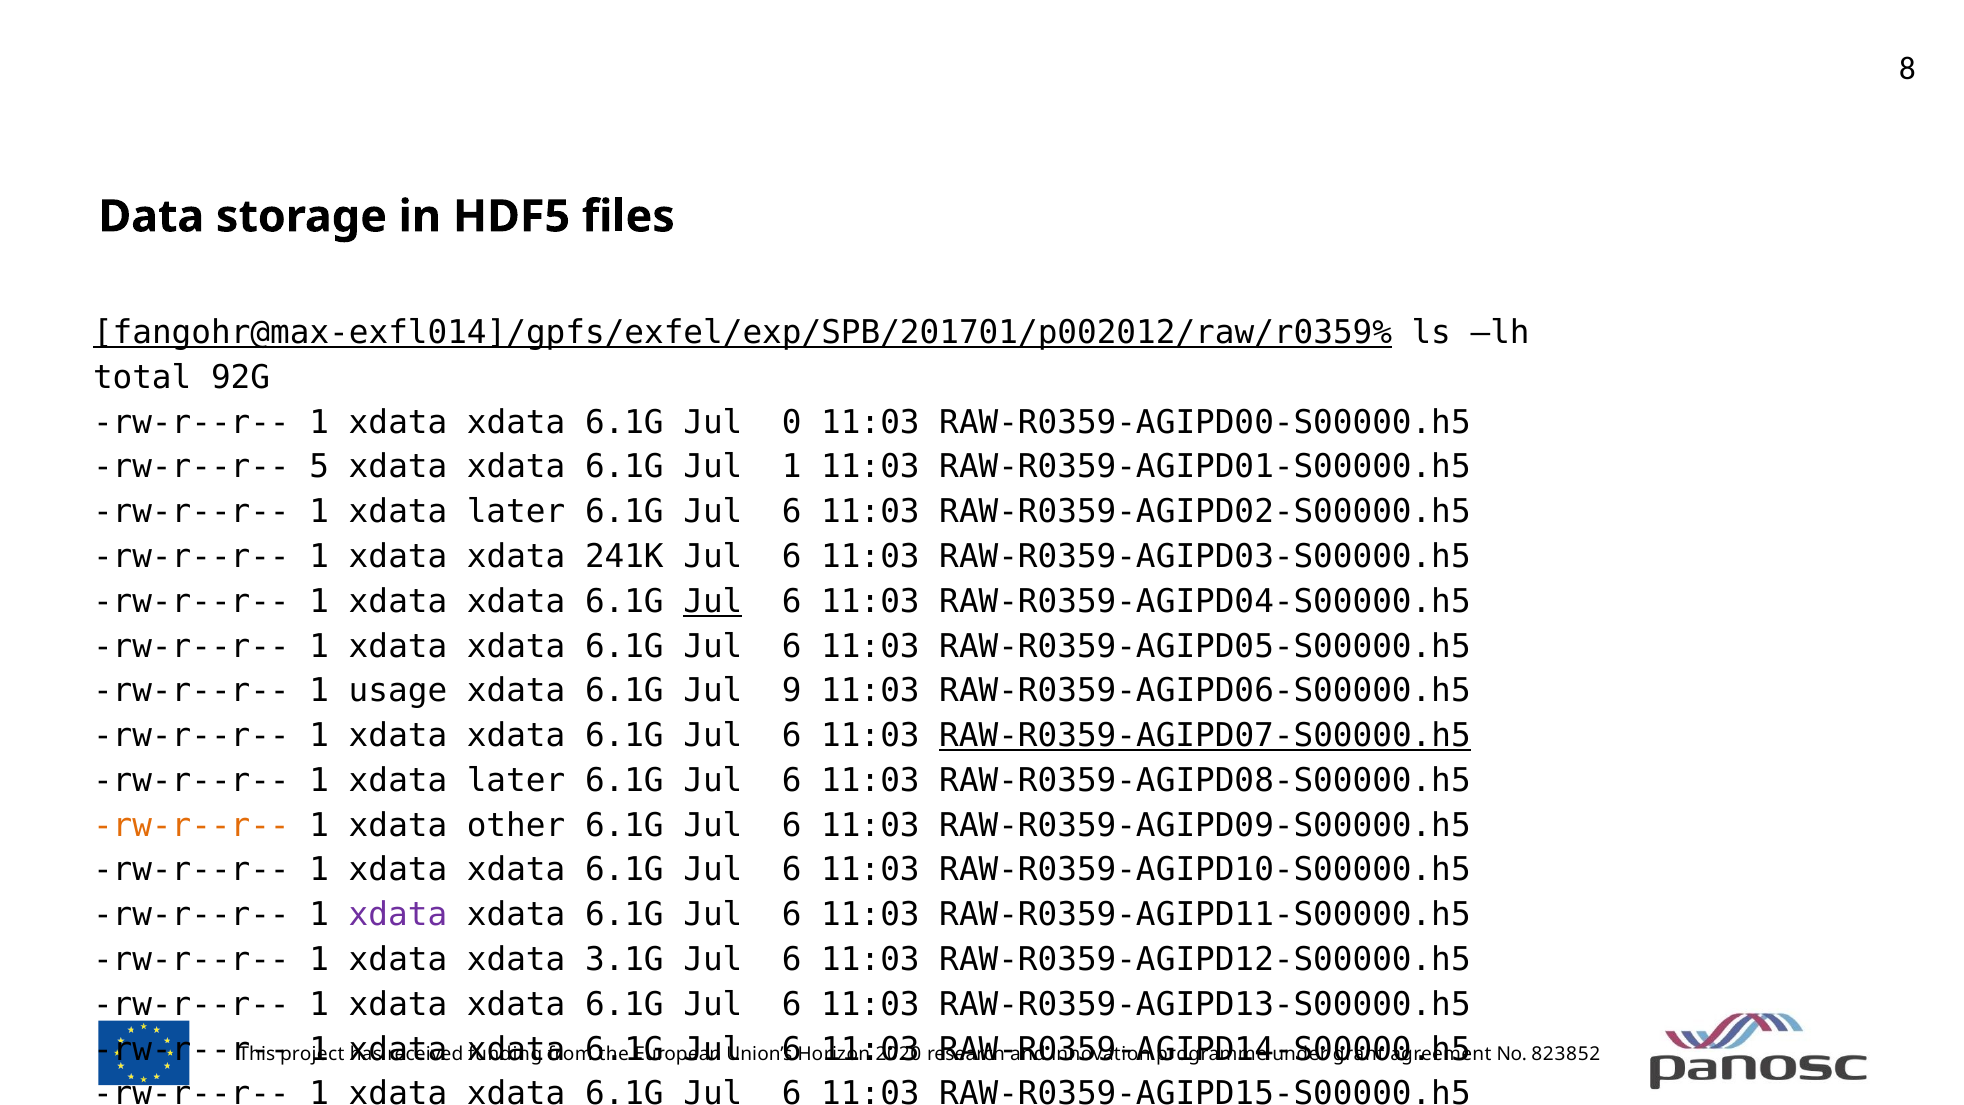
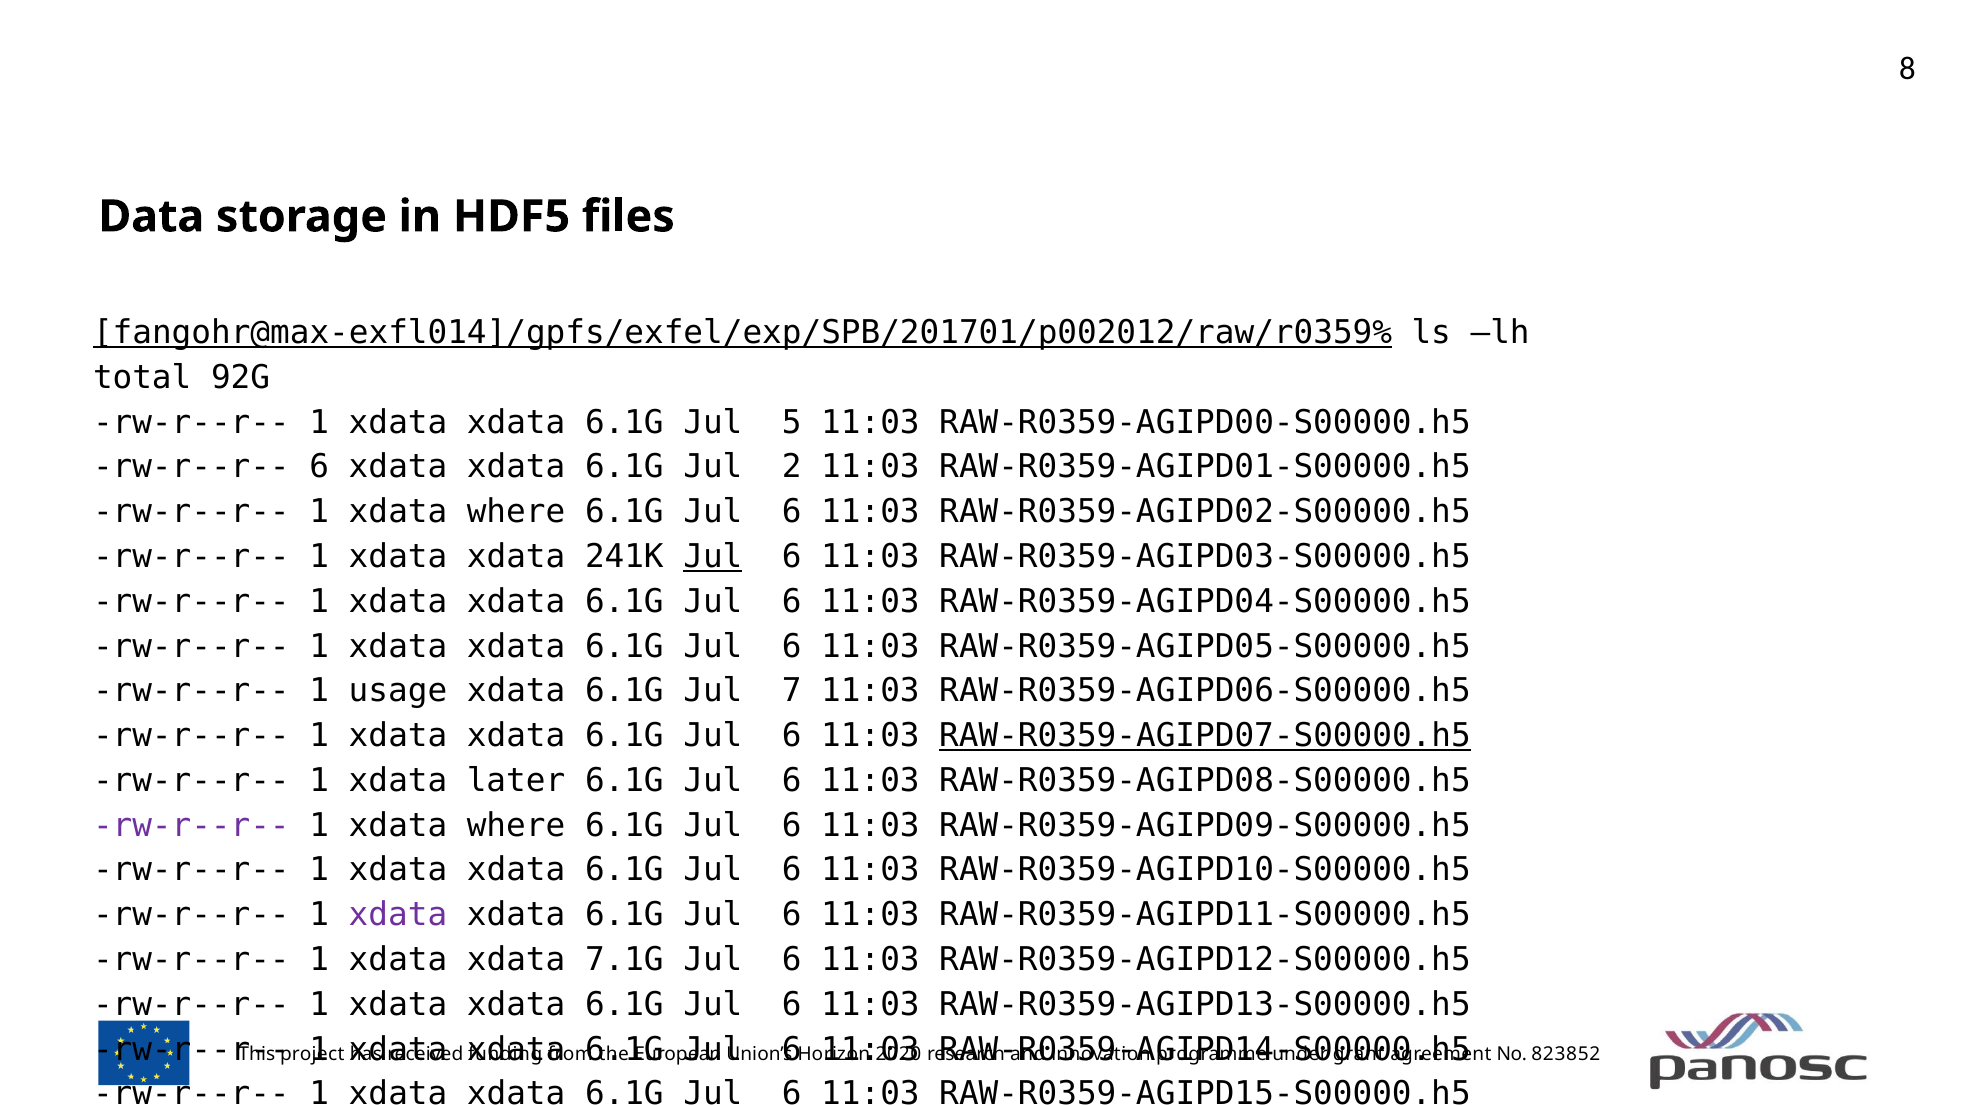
0: 0 -> 5 (792, 422)
rw-r--r-- 5: 5 -> 6 (319, 467)
Jul 1: 1 -> 2 (792, 467)
later: later -> where (516, 512)
Jul underline: none -> present (713, 557)
Jul underline: present -> none (713, 601)
9: 9 -> 7 (792, 691)
rw-r--r-- colour: orange -> purple (191, 825)
other: other -> where (516, 825)
3.1G: 3.1G -> 7.1G (624, 960)
